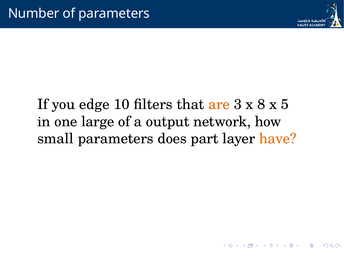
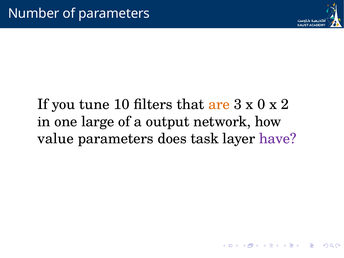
edge: edge -> tune (94, 104)
8: 8 -> 0 (261, 104)
5: 5 -> 2 (285, 104)
small: small -> value (55, 139)
part: part -> task (205, 139)
have colour: orange -> purple (278, 139)
